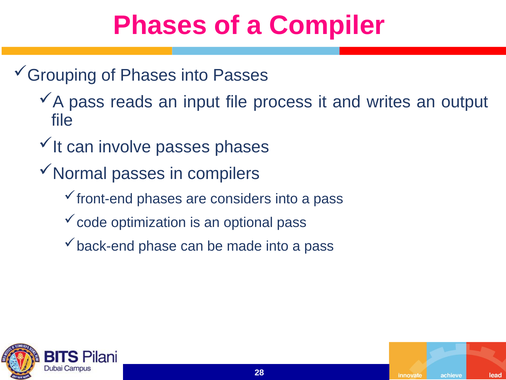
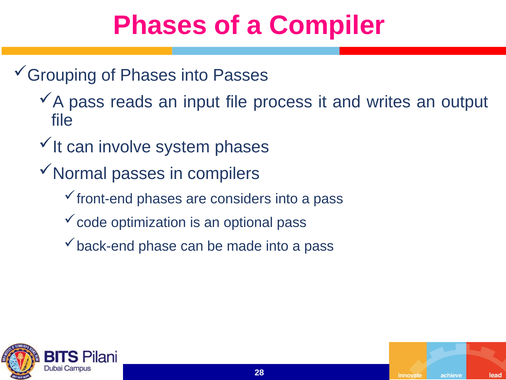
involve passes: passes -> system (183, 147)
